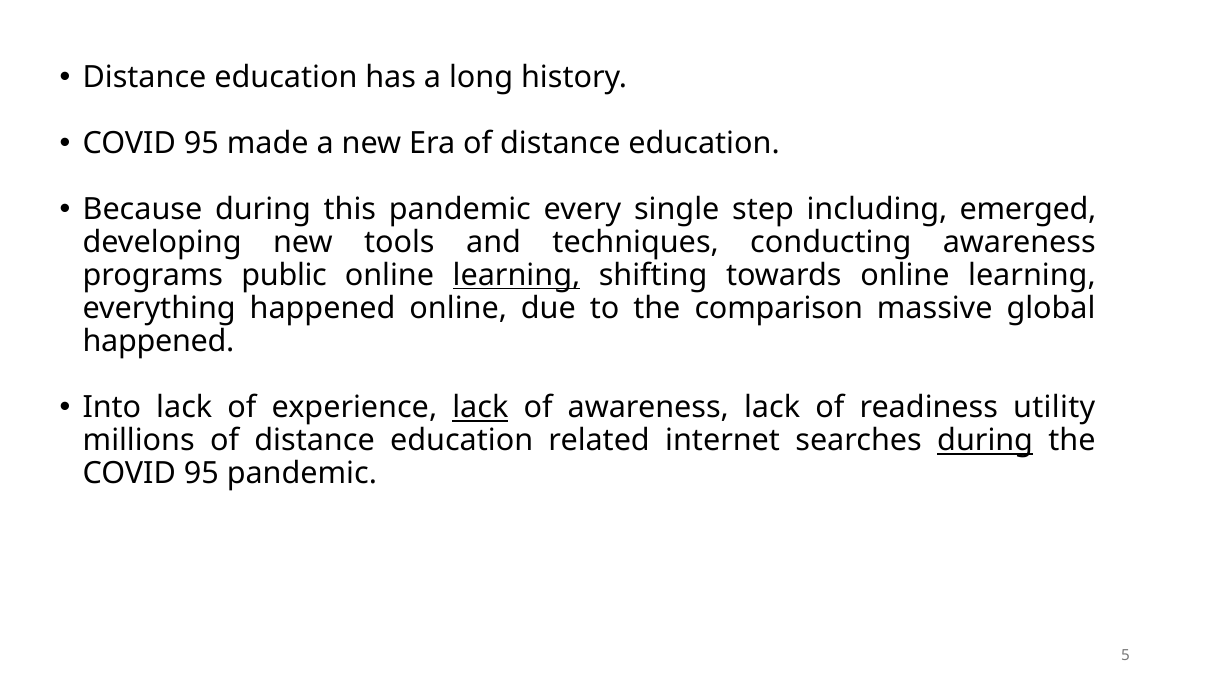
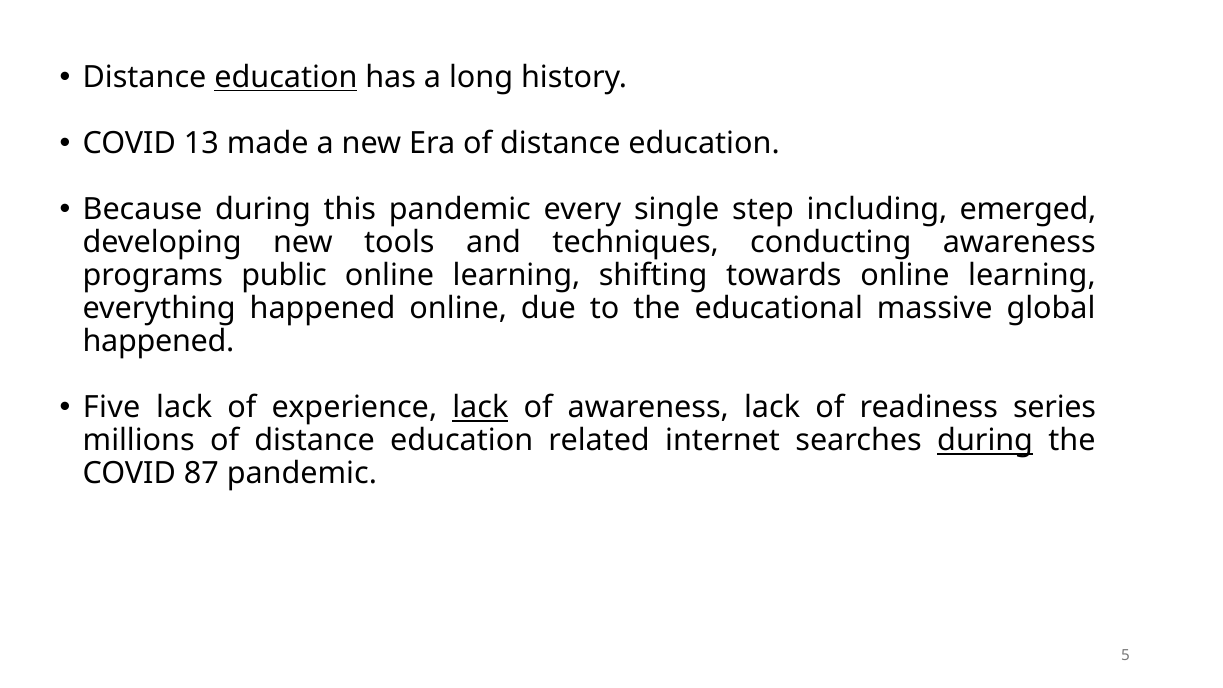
education underline: none -> present (286, 77)
95: 95 -> 13 (201, 143)
learning underline: present -> none (516, 275)
comparison: comparison -> educational (779, 308)
Into: Into -> Five (112, 407)
utility: utility -> series (1055, 407)
95: 95 -> 87 (201, 473)
